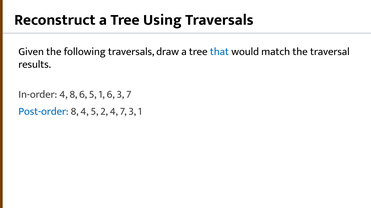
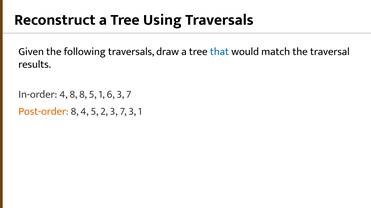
8 6: 6 -> 8 (83, 95)
Post-order colour: blue -> orange (43, 112)
2 4: 4 -> 3 (114, 112)
